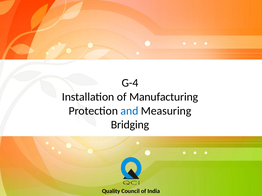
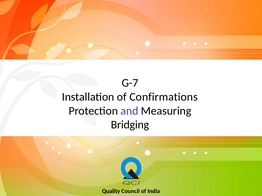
G-4: G-4 -> G-7 (130, 83)
Manufacturing: Manufacturing -> Confirmations (164, 97)
and colour: blue -> purple (129, 111)
